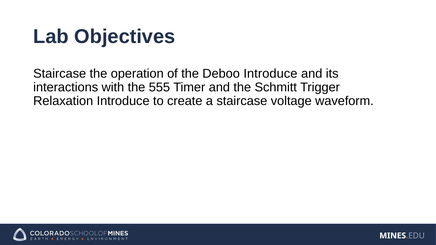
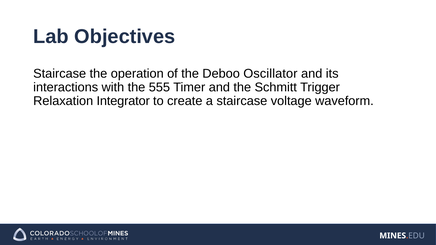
Deboo Introduce: Introduce -> Oscillator (270, 74)
Relaxation Introduce: Introduce -> Integrator (123, 101)
